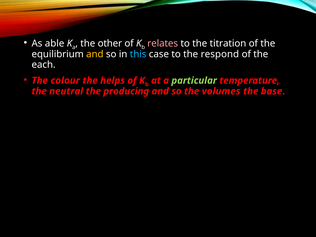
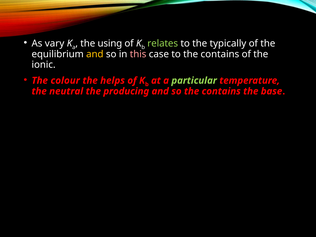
able: able -> vary (55, 43)
other: other -> using (110, 43)
relates colour: pink -> light green (163, 43)
titration: titration -> typically (228, 43)
this colour: light blue -> pink (138, 54)
to the respond: respond -> contains (220, 54)
each: each -> ionic (44, 65)
so the volumes: volumes -> contains (221, 91)
